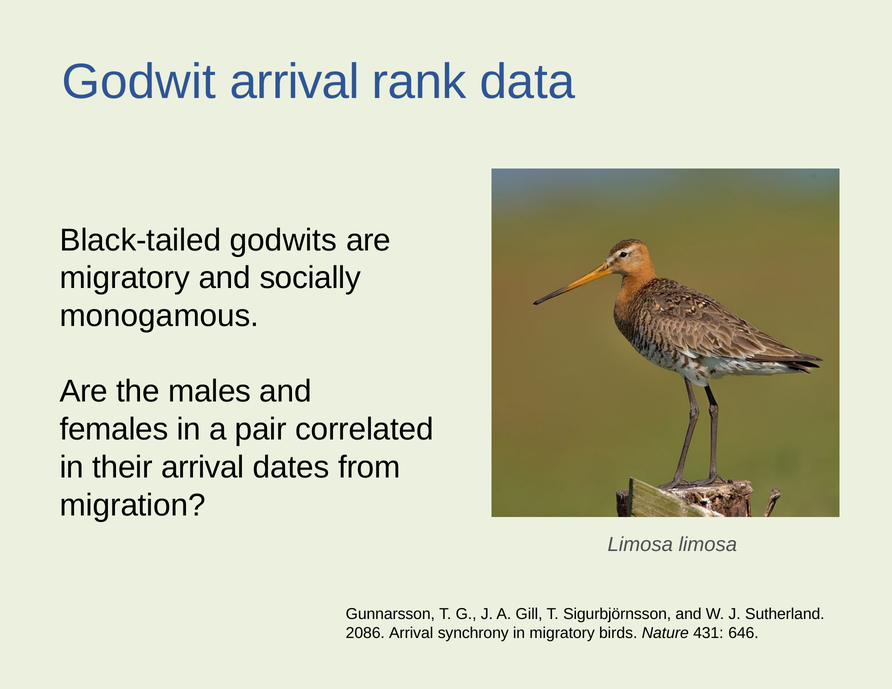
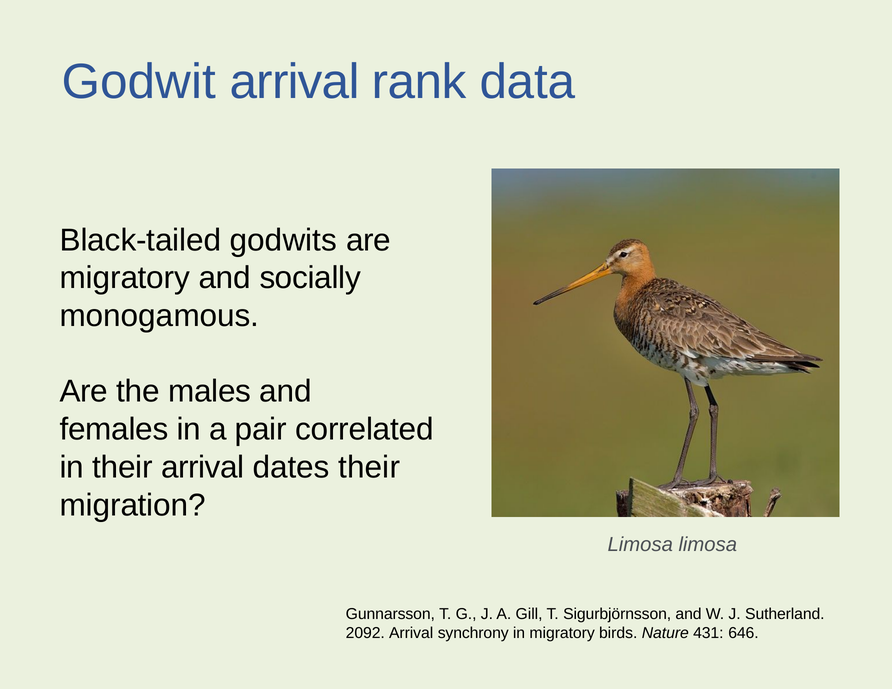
dates from: from -> their (369, 467)
2086: 2086 -> 2092 (365, 633)
